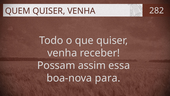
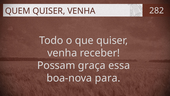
assim: assim -> graça (92, 65)
